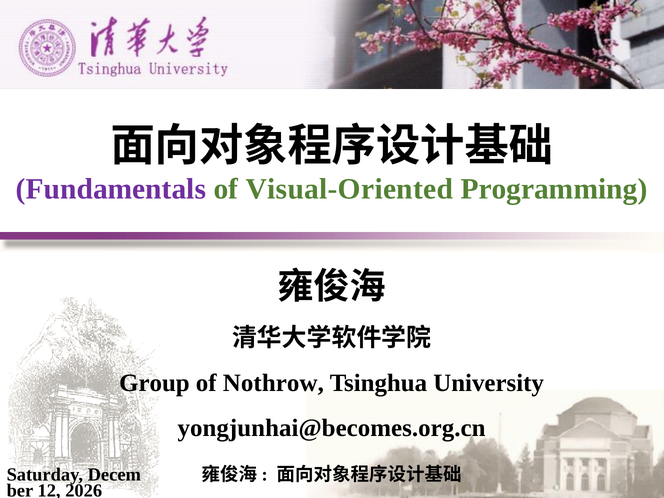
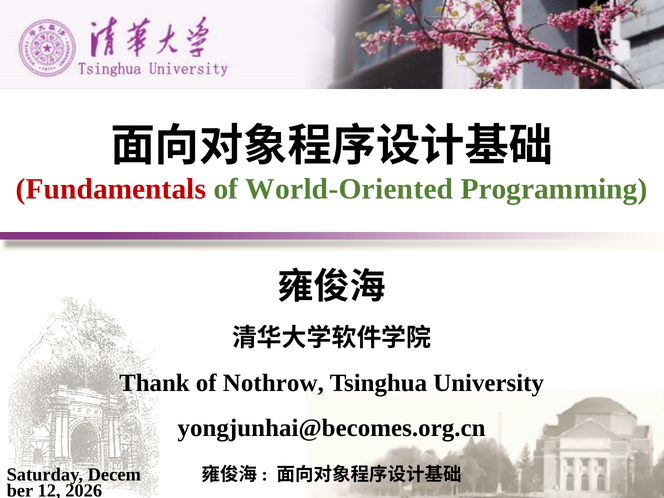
Fundamentals colour: purple -> red (111, 189)
Visual-Oriented: Visual-Oriented -> World-Oriented (349, 189)
Group: Group -> Thank (154, 383)
